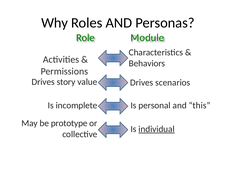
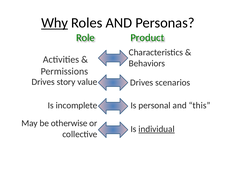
Why underline: none -> present (55, 23)
Module: Module -> Product (147, 38)
prototype: prototype -> otherwise (69, 123)
